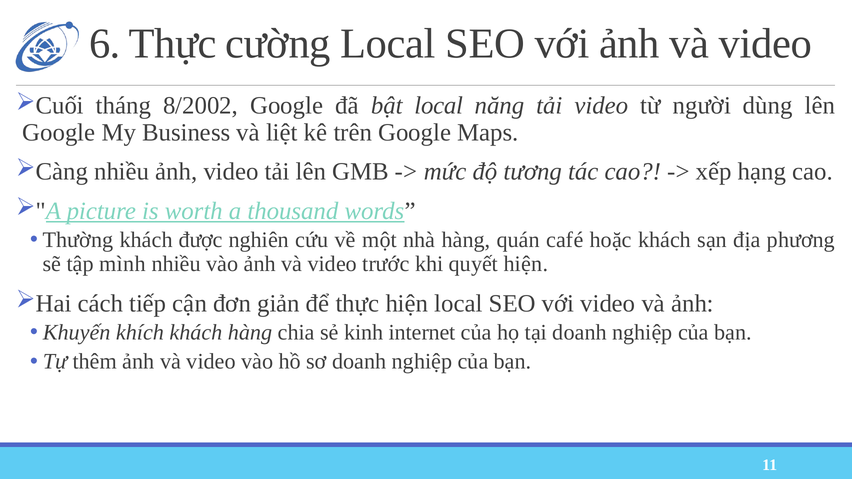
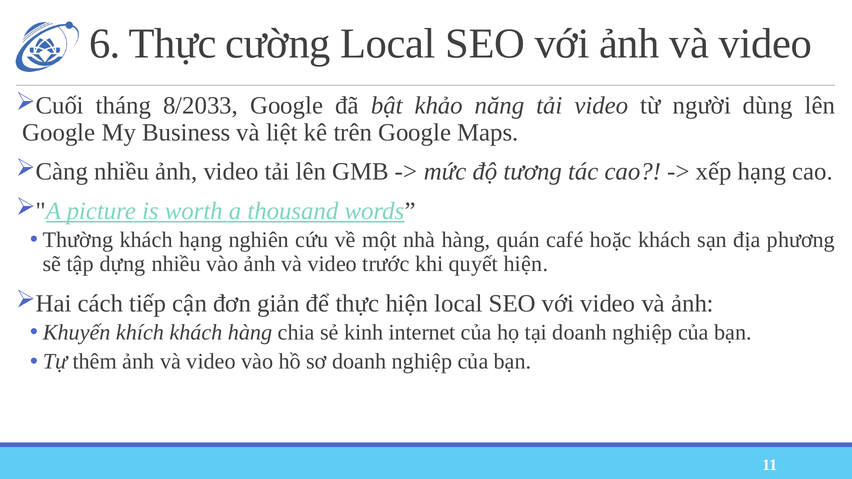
8/2002: 8/2002 -> 8/2033 (201, 106)
bật local: local -> khảo (439, 106)
khách được: được -> hạng (201, 240)
mình: mình -> dựng (123, 264)
